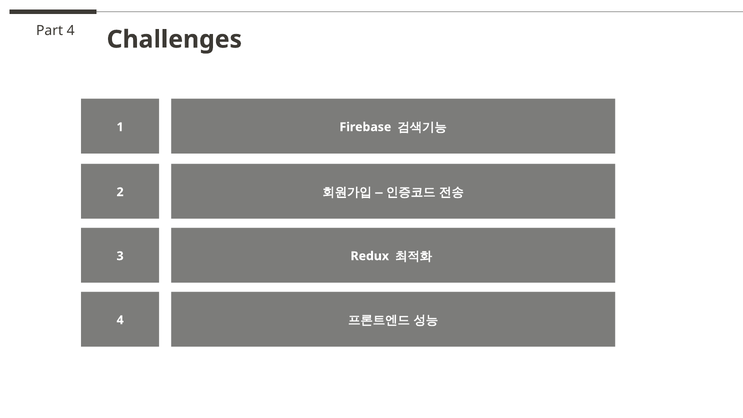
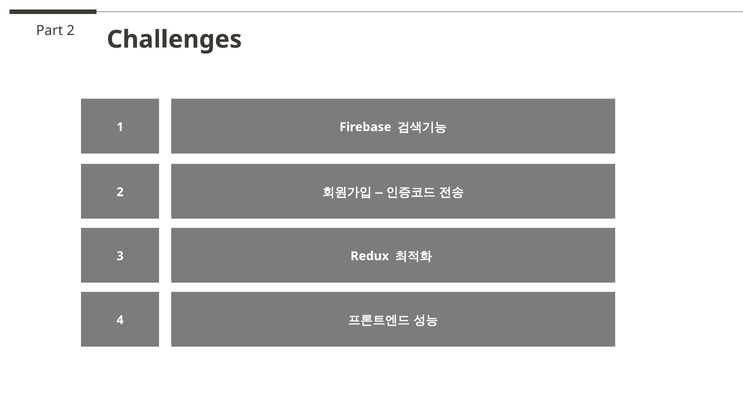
Part 4: 4 -> 2 (71, 31)
